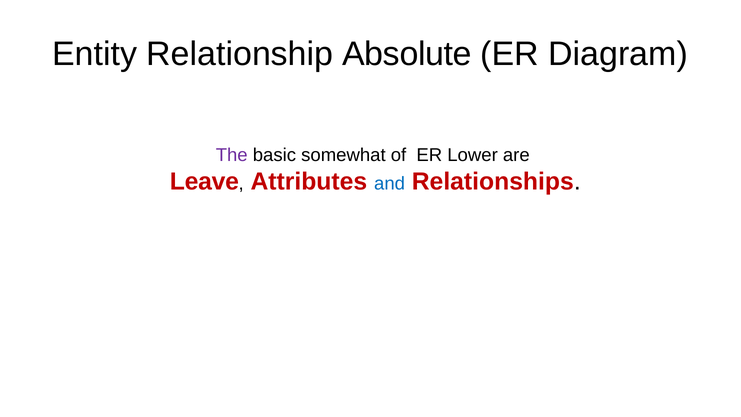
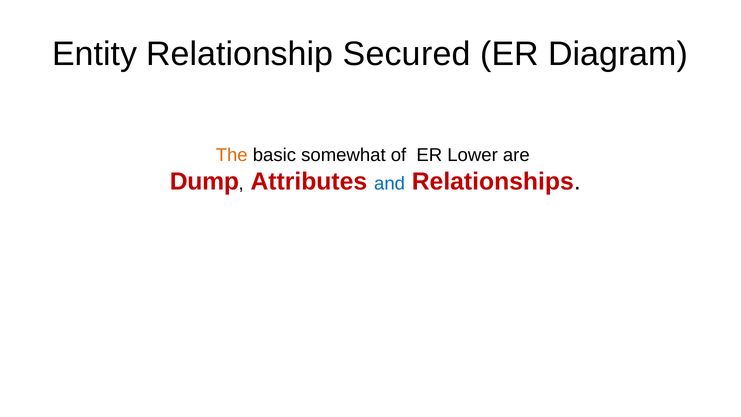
Absolute: Absolute -> Secured (407, 54)
The colour: purple -> orange (232, 155)
Leave: Leave -> Dump (204, 181)
